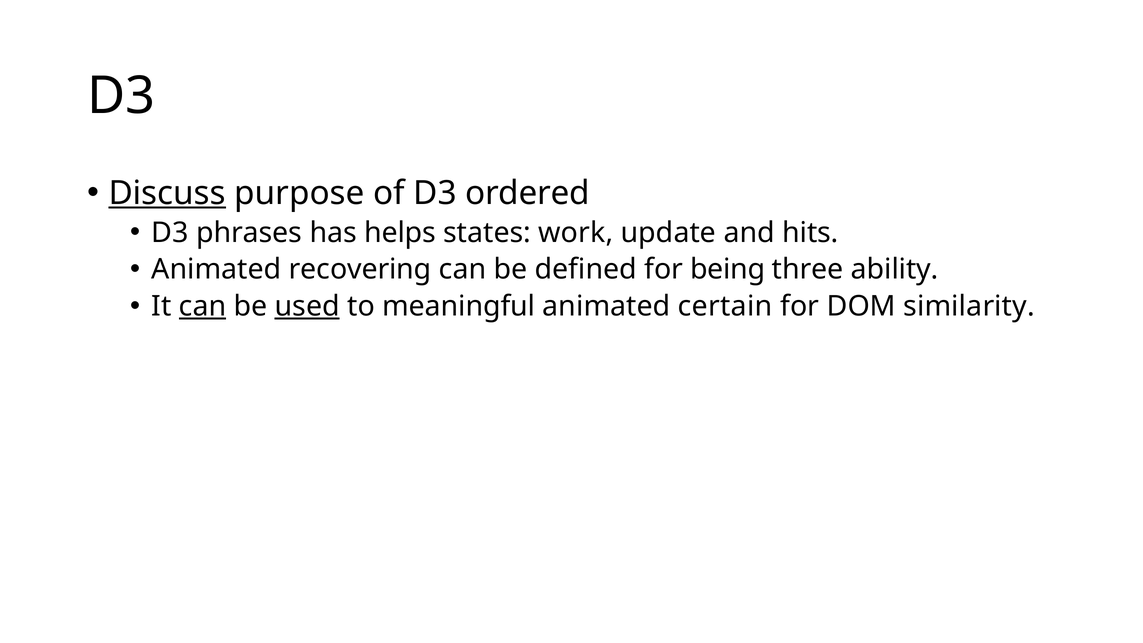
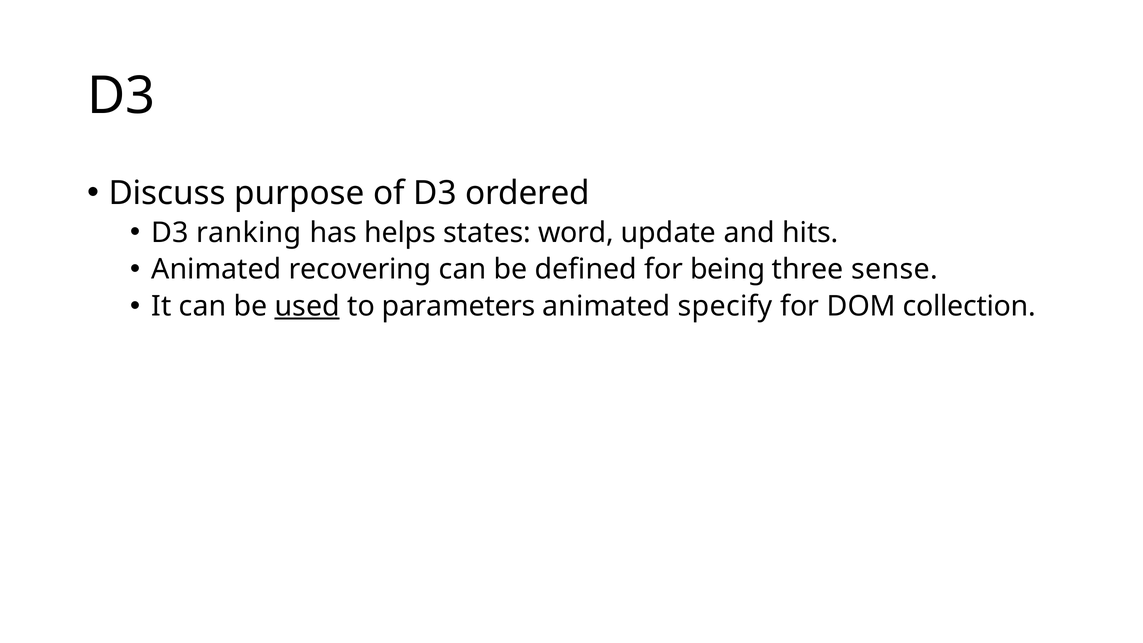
Discuss underline: present -> none (167, 193)
phrases: phrases -> ranking (249, 233)
work: work -> word (576, 233)
ability: ability -> sense (894, 269)
can underline: present -> none (203, 306)
meaningful: meaningful -> parameters (459, 306)
certain: certain -> specify (725, 306)
similarity: similarity -> collection (969, 306)
